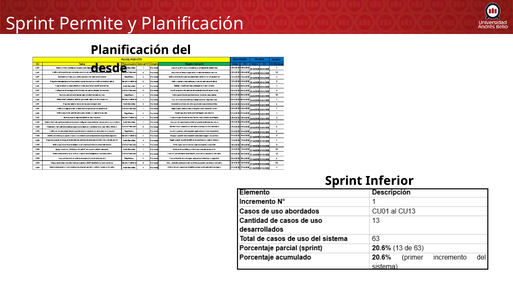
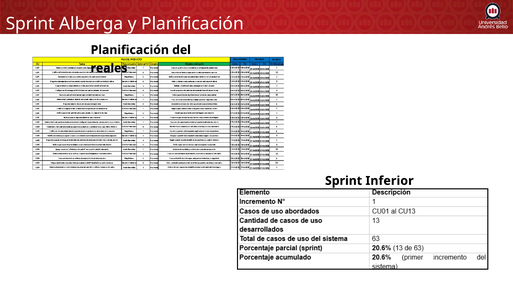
Permite: Permite -> Alberga (91, 24)
desde: desde -> reales (109, 68)
